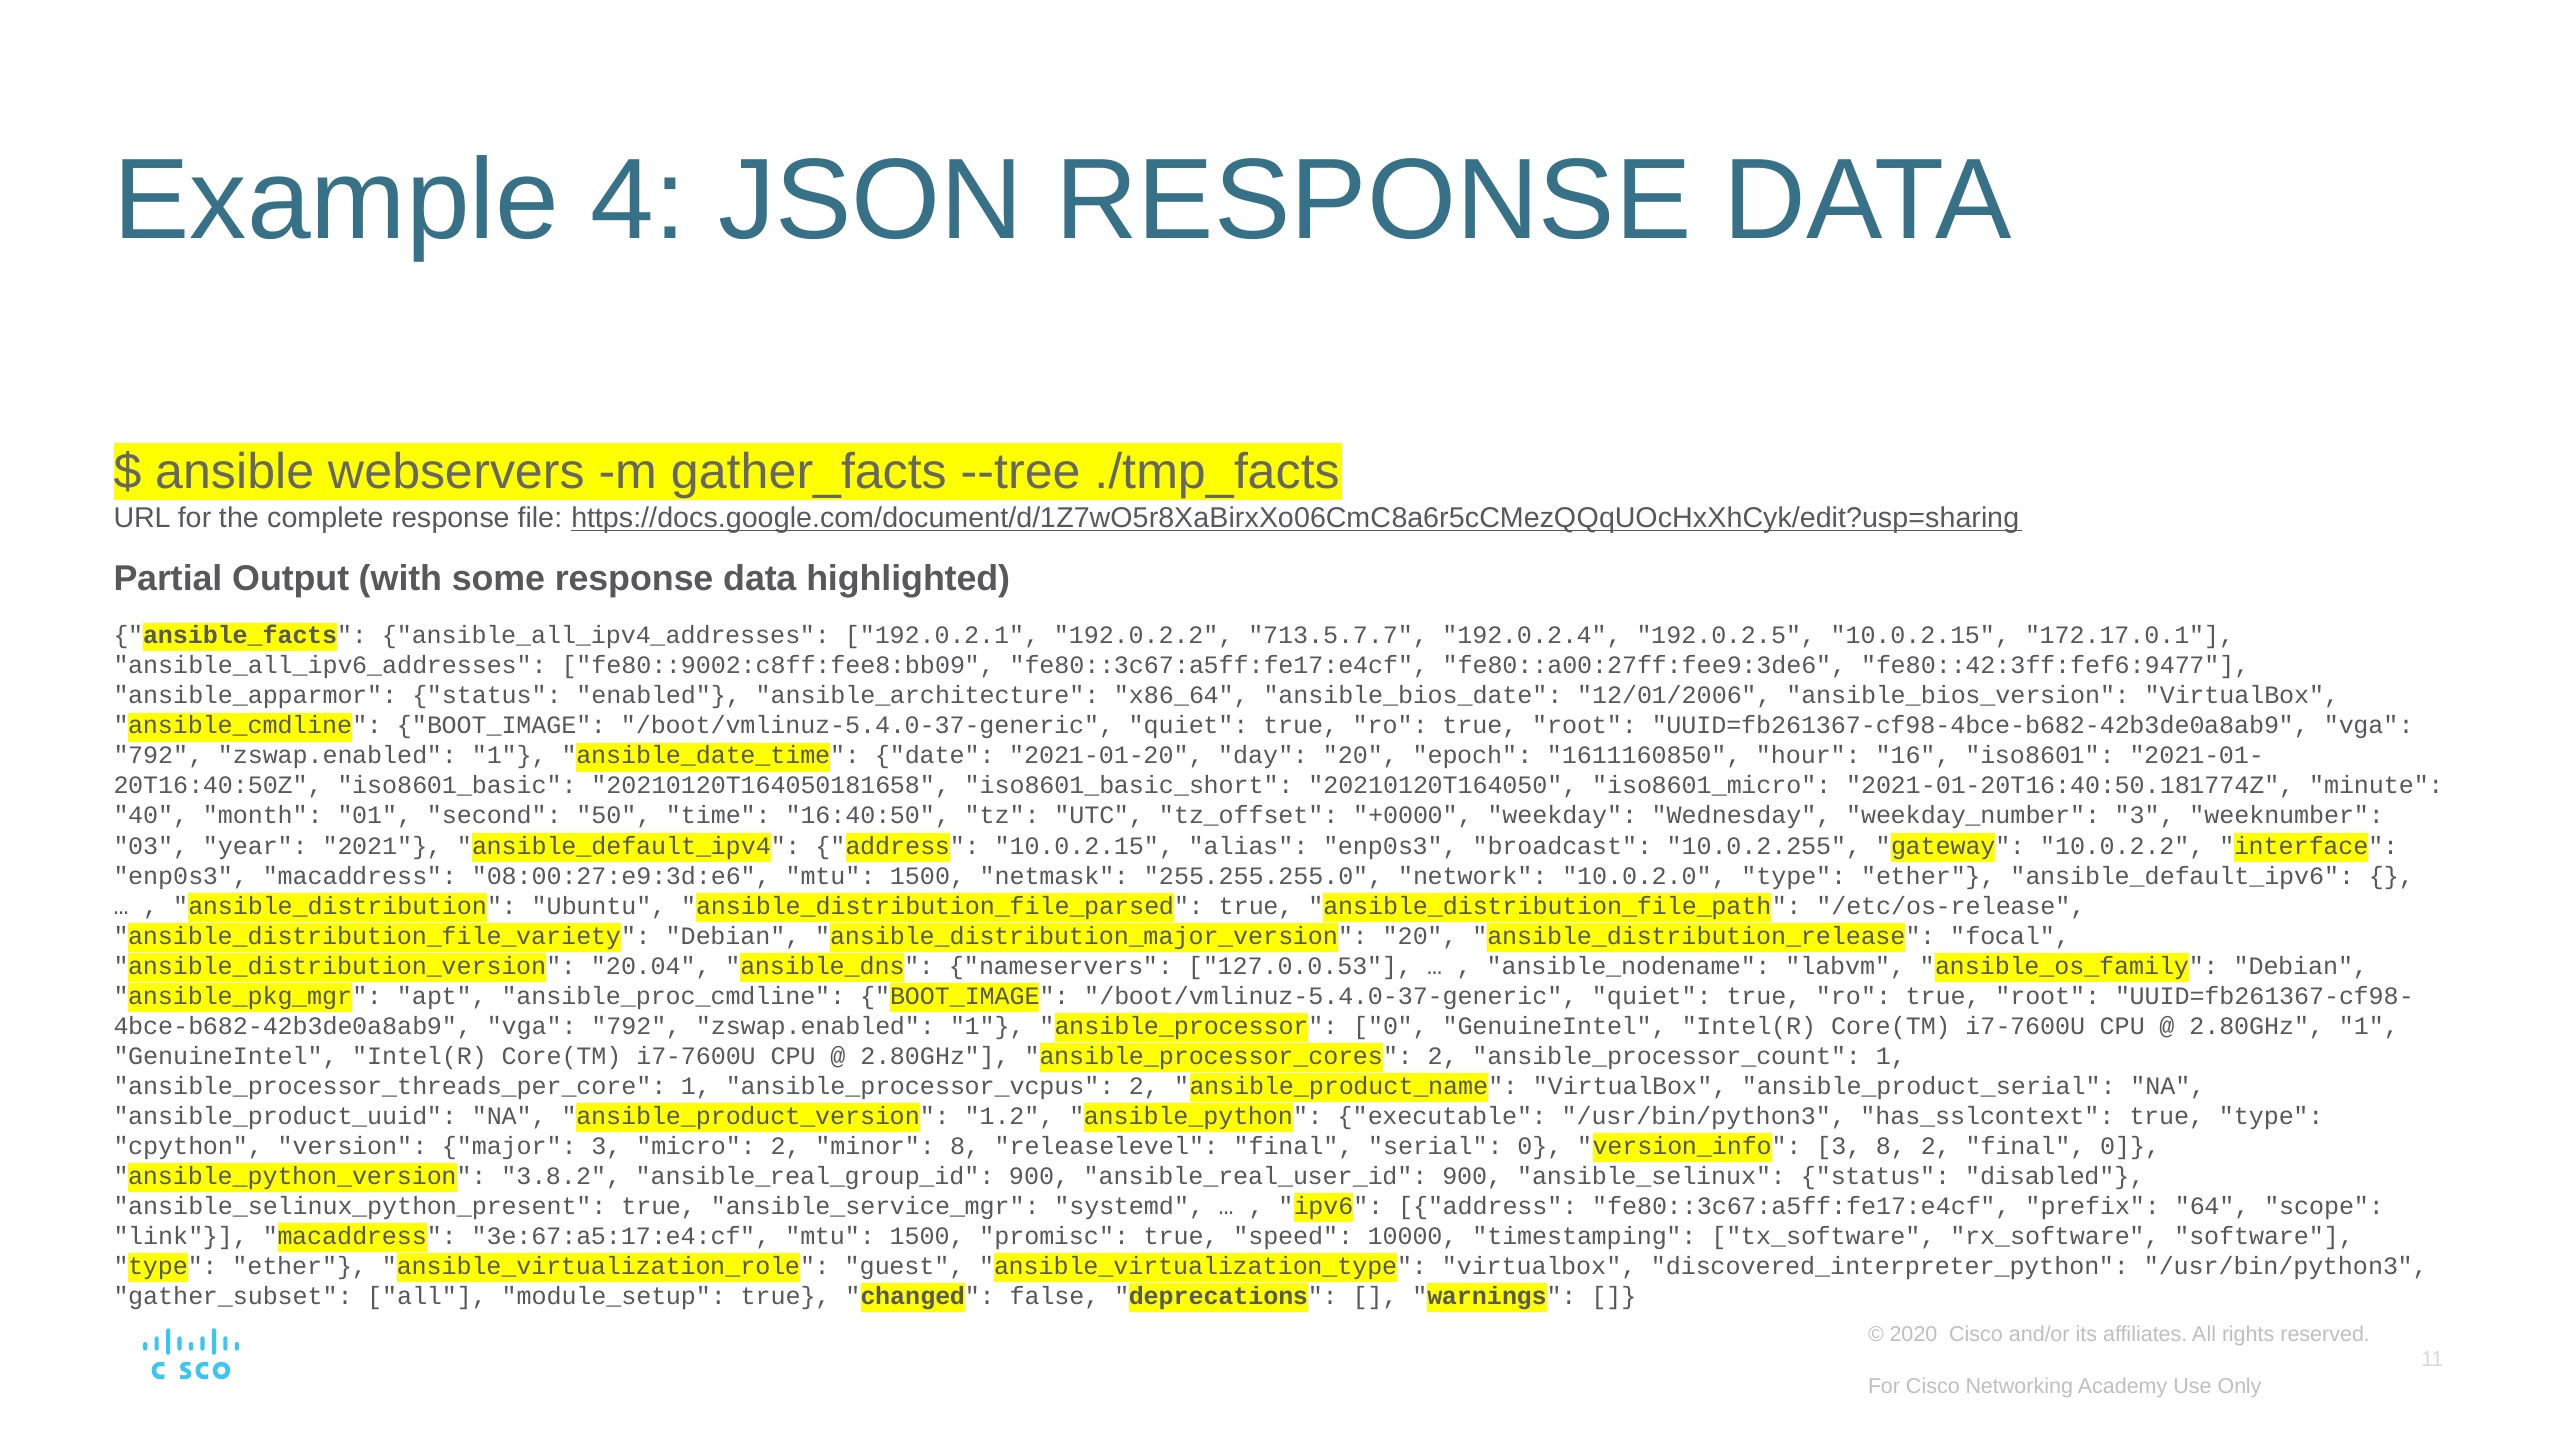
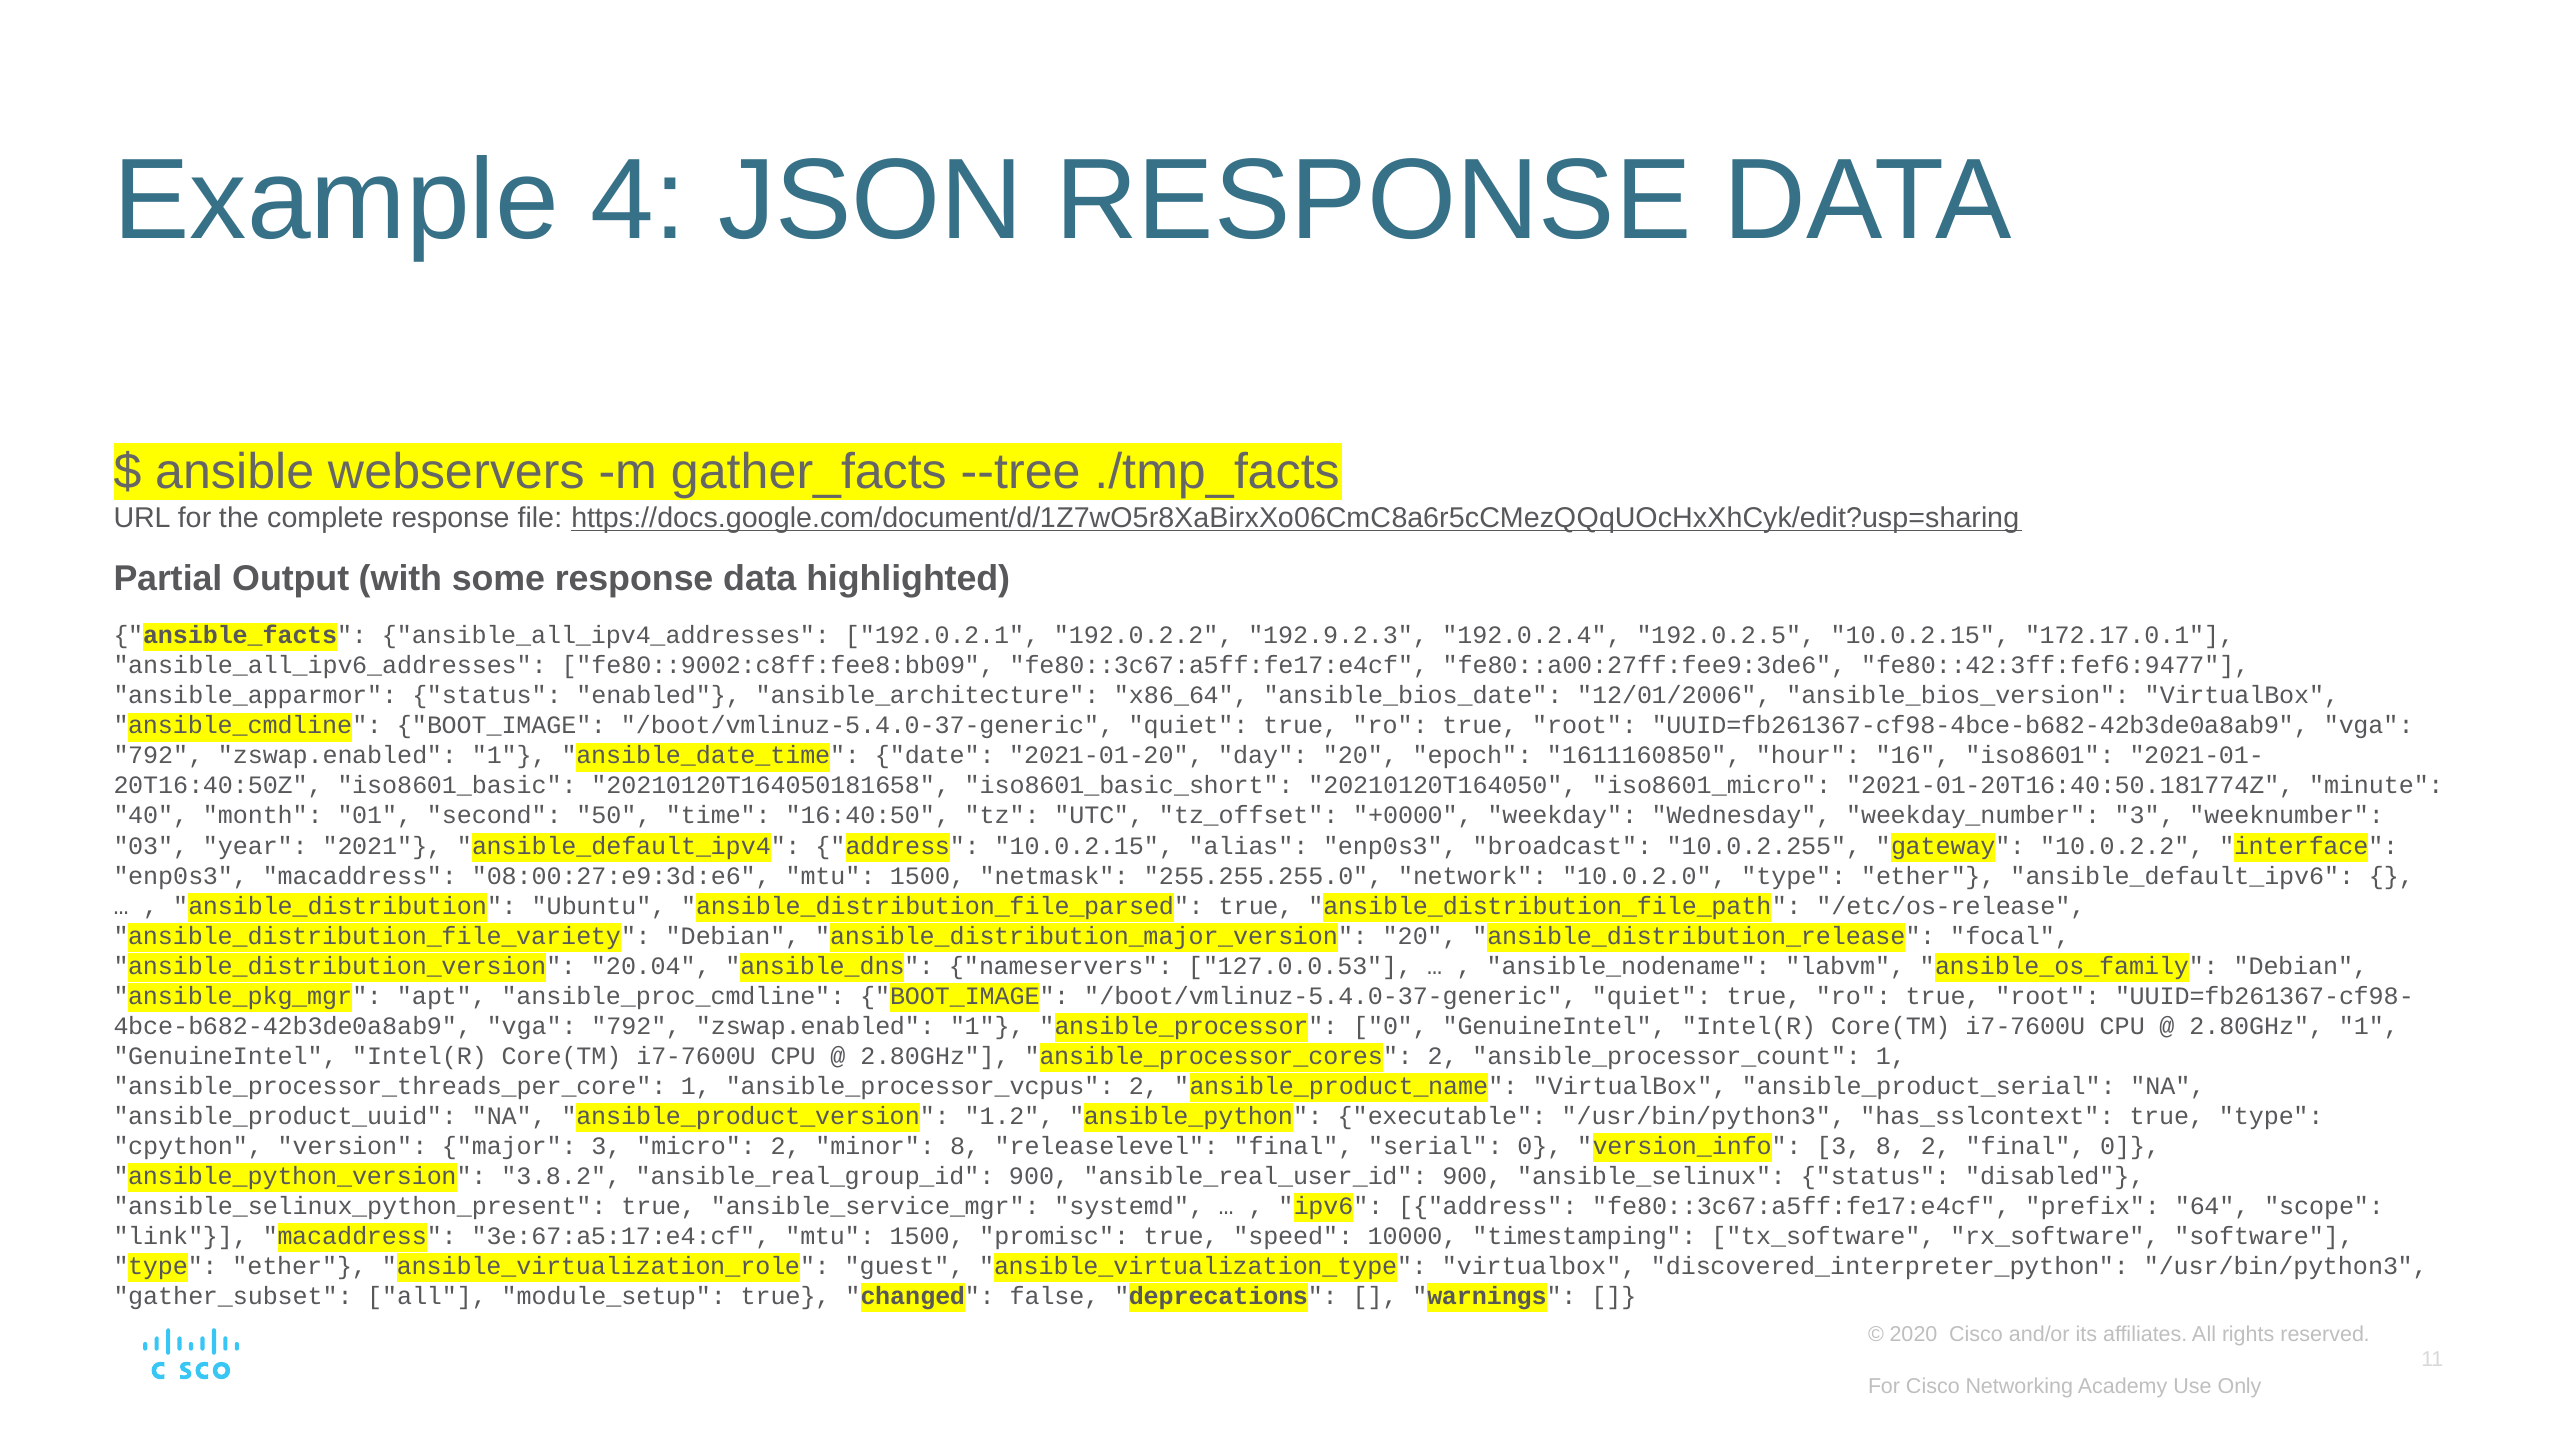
713.5.7.7: 713.5.7.7 -> 192.9.2.3 (1338, 636)
